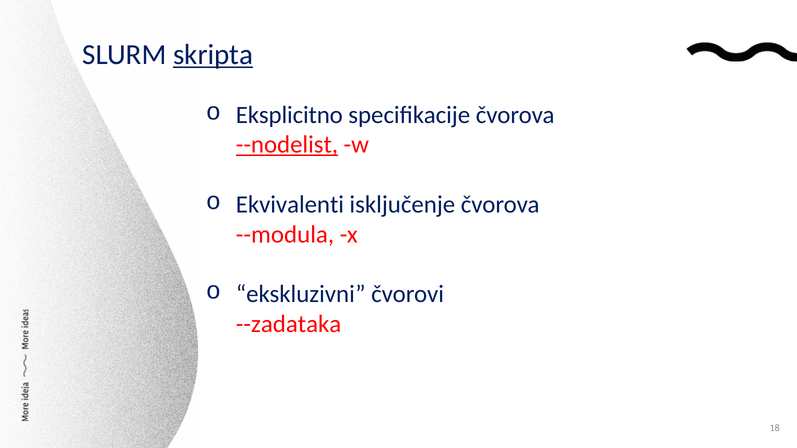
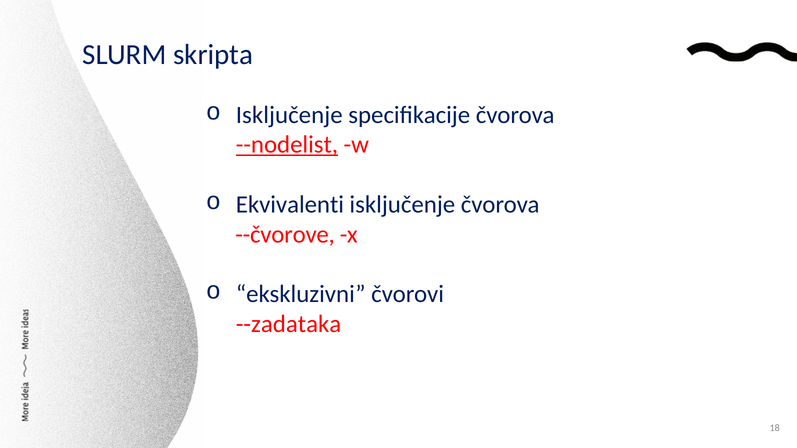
skripta underline: present -> none (213, 55)
Eksplicitno: Eksplicitno -> Isključenje (289, 115)
--modula: --modula -> --čvorove (285, 235)
